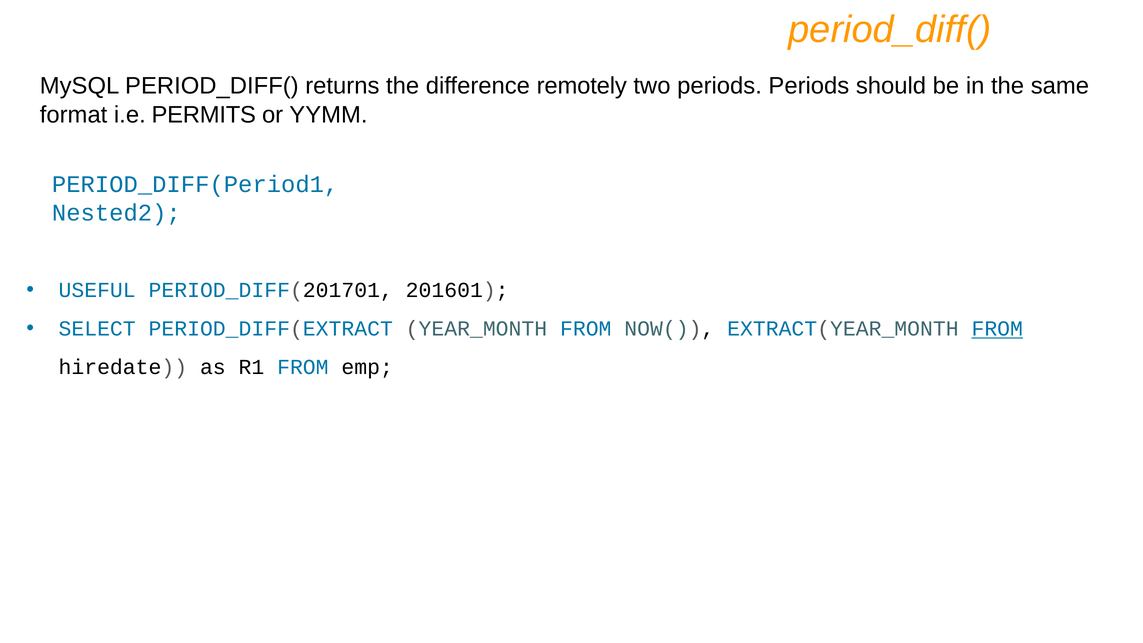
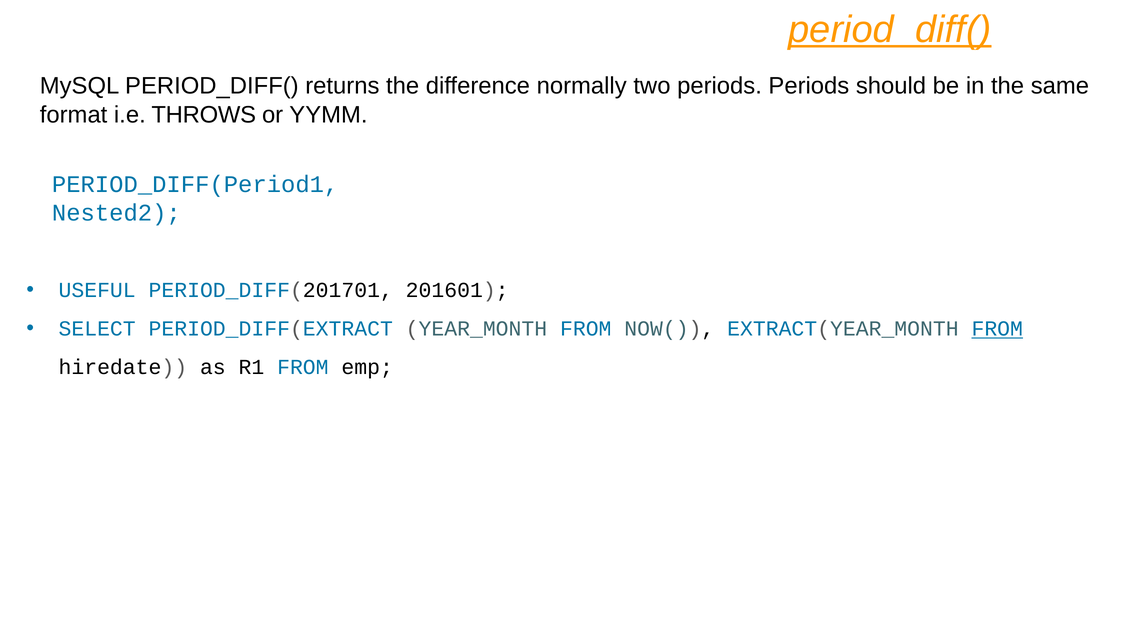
period_diff( underline: none -> present (890, 30)
remotely: remotely -> normally (582, 86)
PERMITS: PERMITS -> THROWS (204, 115)
